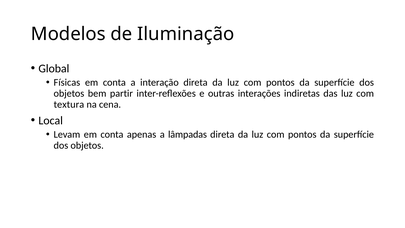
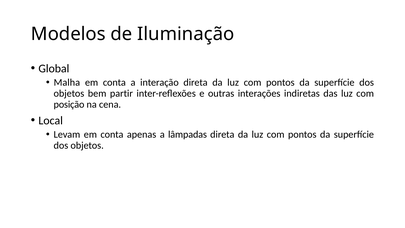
Físicas: Físicas -> Malha (67, 82)
textura: textura -> posição (69, 104)
